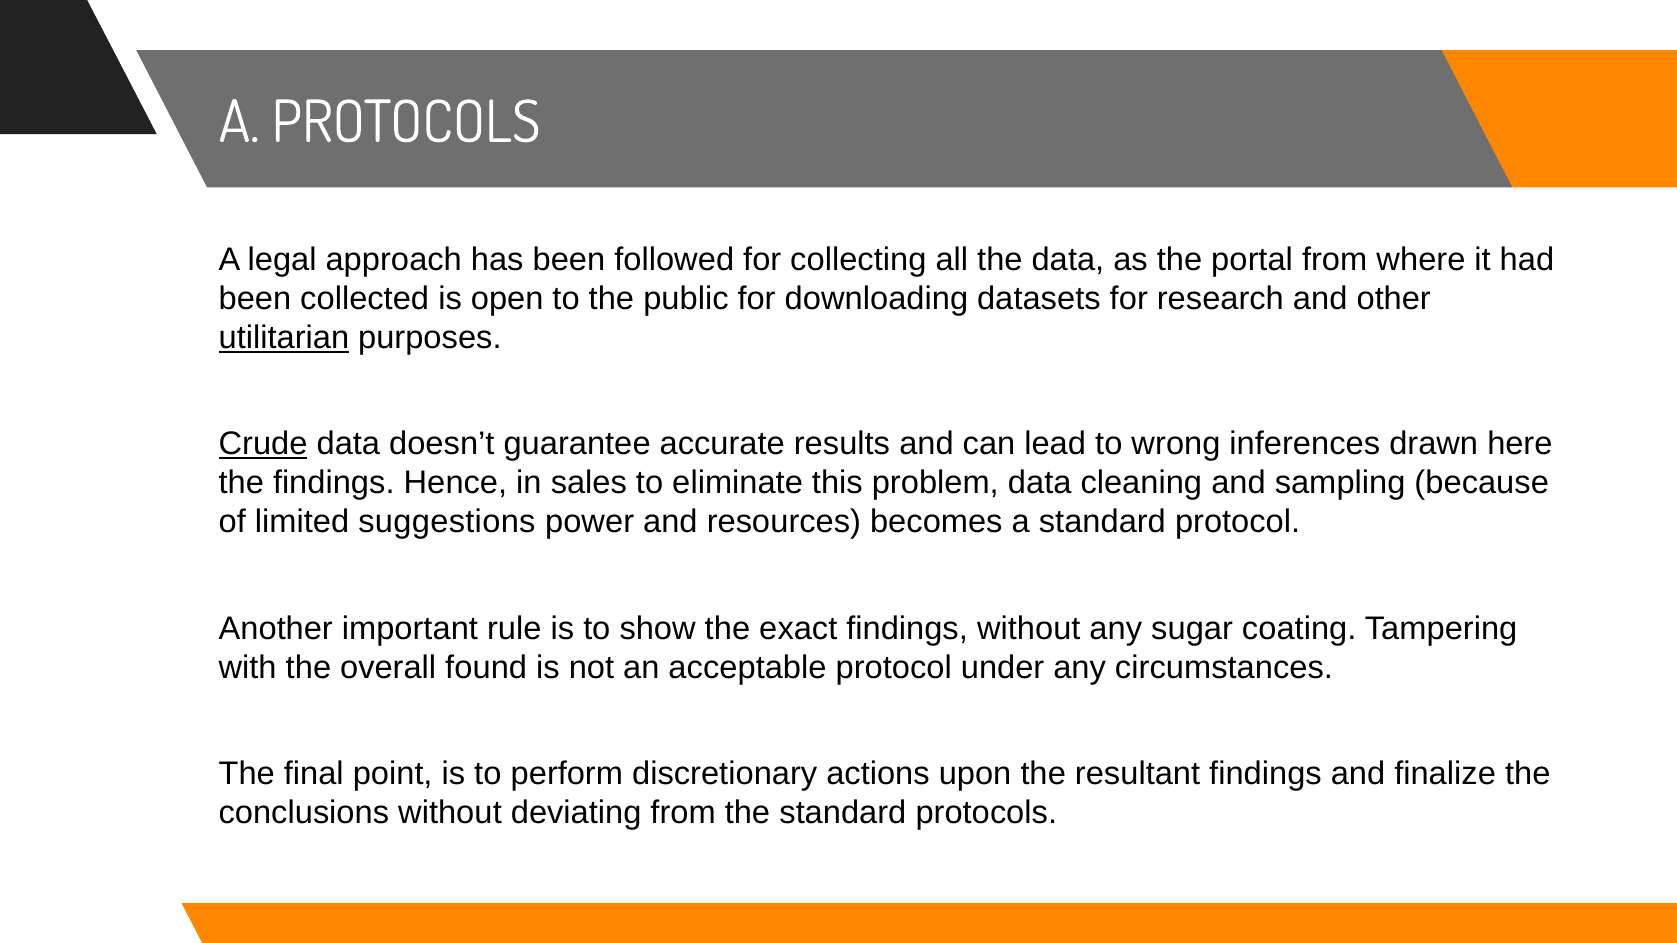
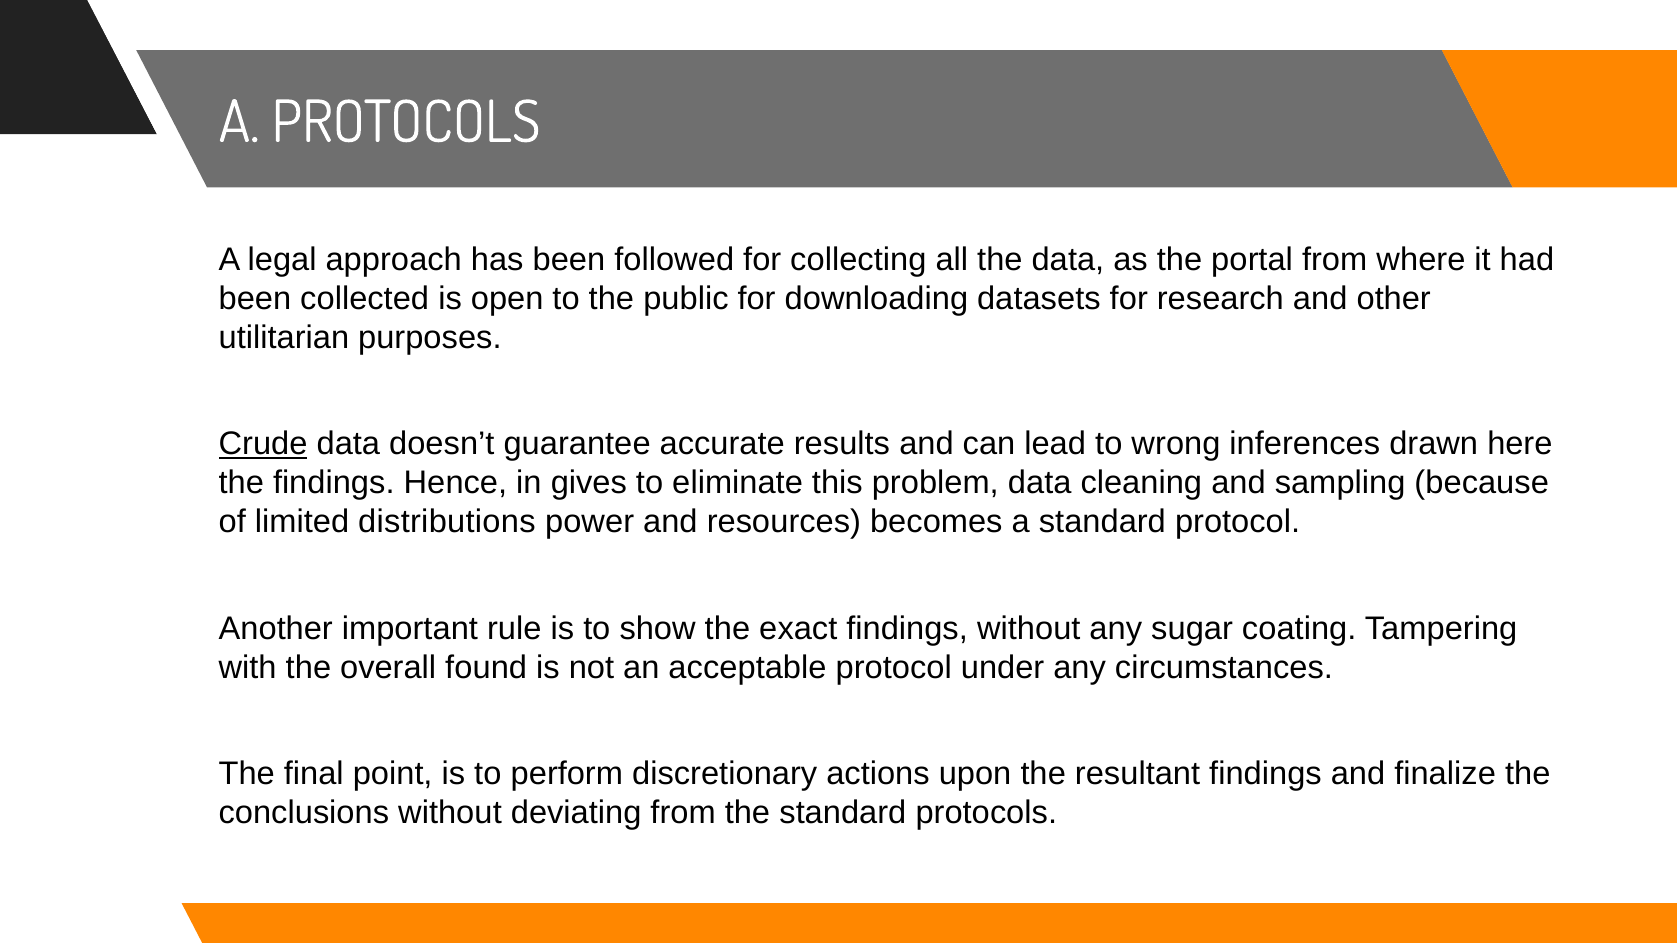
utilitarian underline: present -> none (284, 338)
sales: sales -> gives (589, 483)
suggestions: suggestions -> distributions (447, 522)
